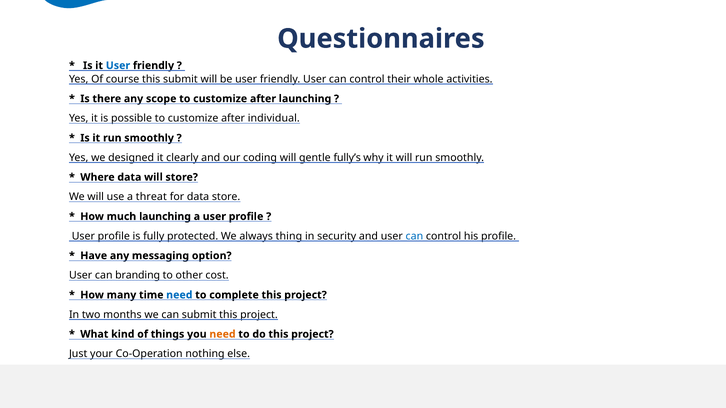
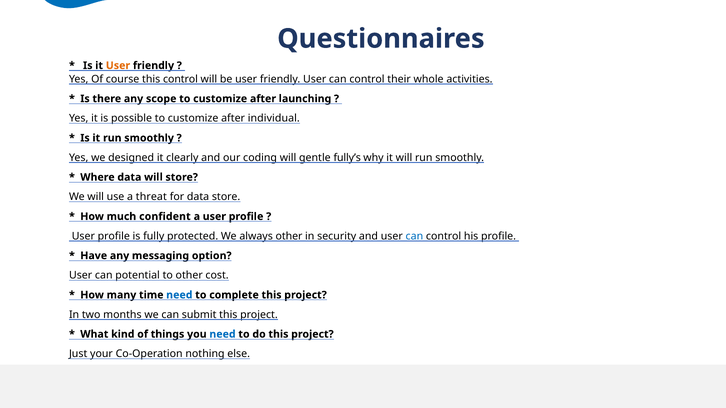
User colour: blue -> orange (118, 66)
this submit: submit -> control (180, 79)
much launching: launching -> confident (165, 217)
always thing: thing -> other (289, 236)
branding: branding -> potential (138, 276)
need colour: orange -> blue (222, 334)
